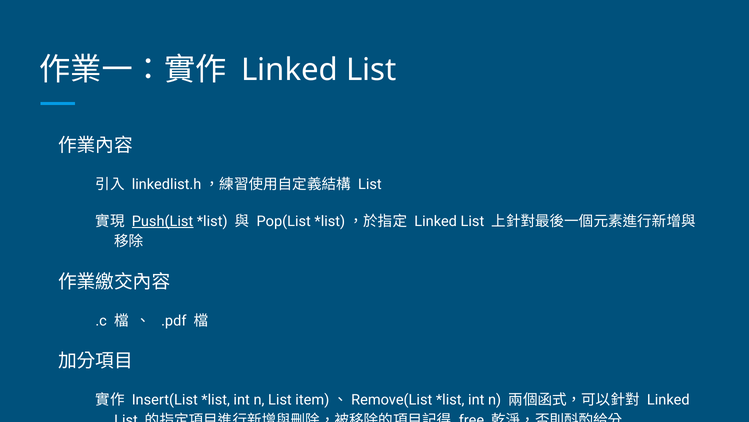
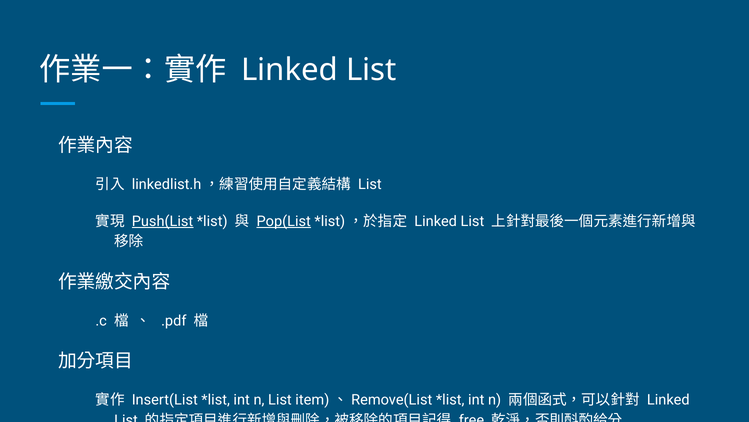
Pop(List underline: none -> present (284, 221)
